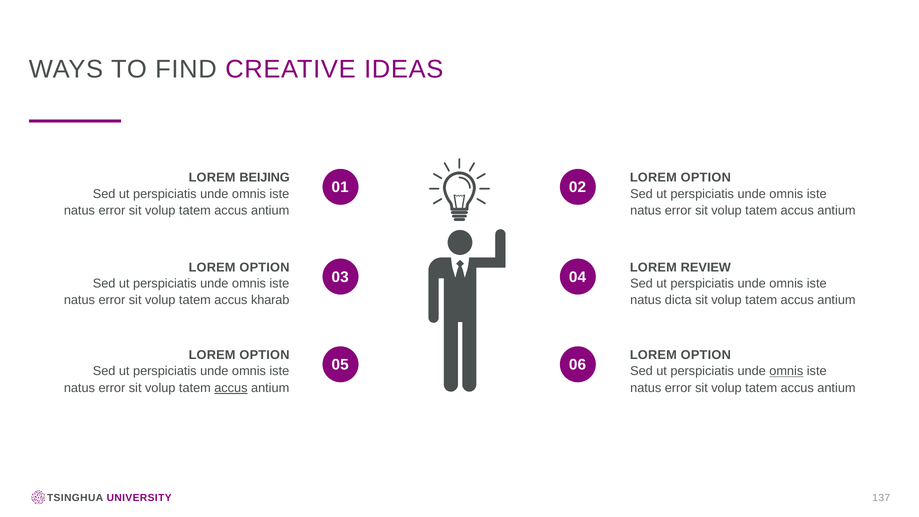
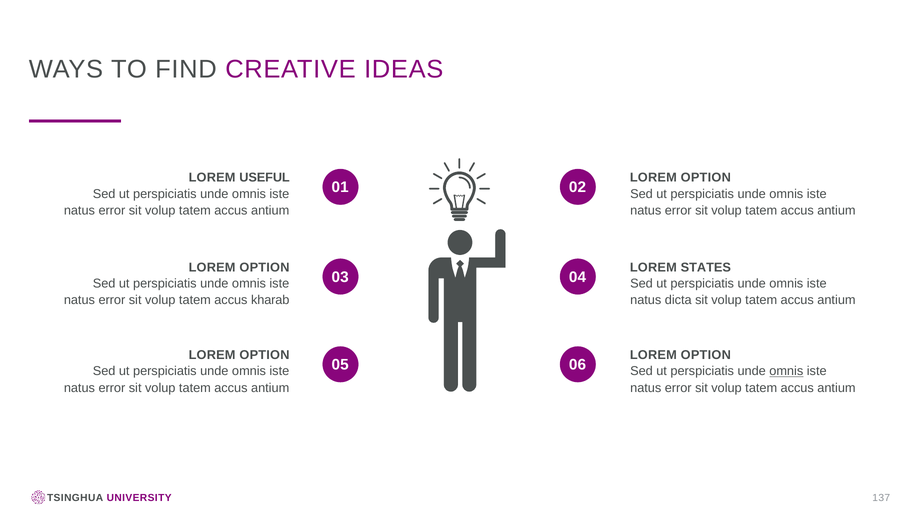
BEIJING: BEIJING -> USEFUL (265, 178)
REVIEW: REVIEW -> STATES (706, 267)
accus underline: present -> none (231, 388)
